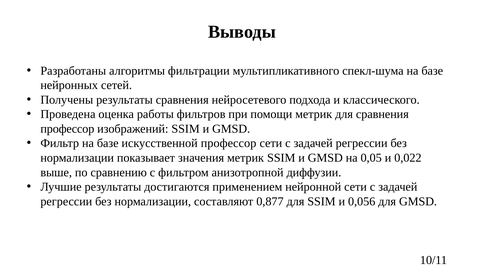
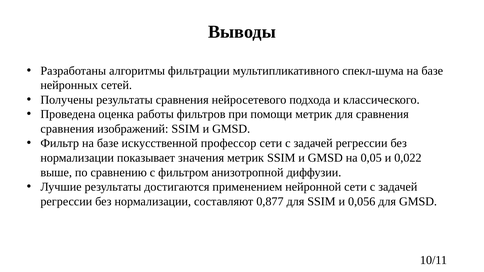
профессор: профессор -> сравнения (67, 129)
